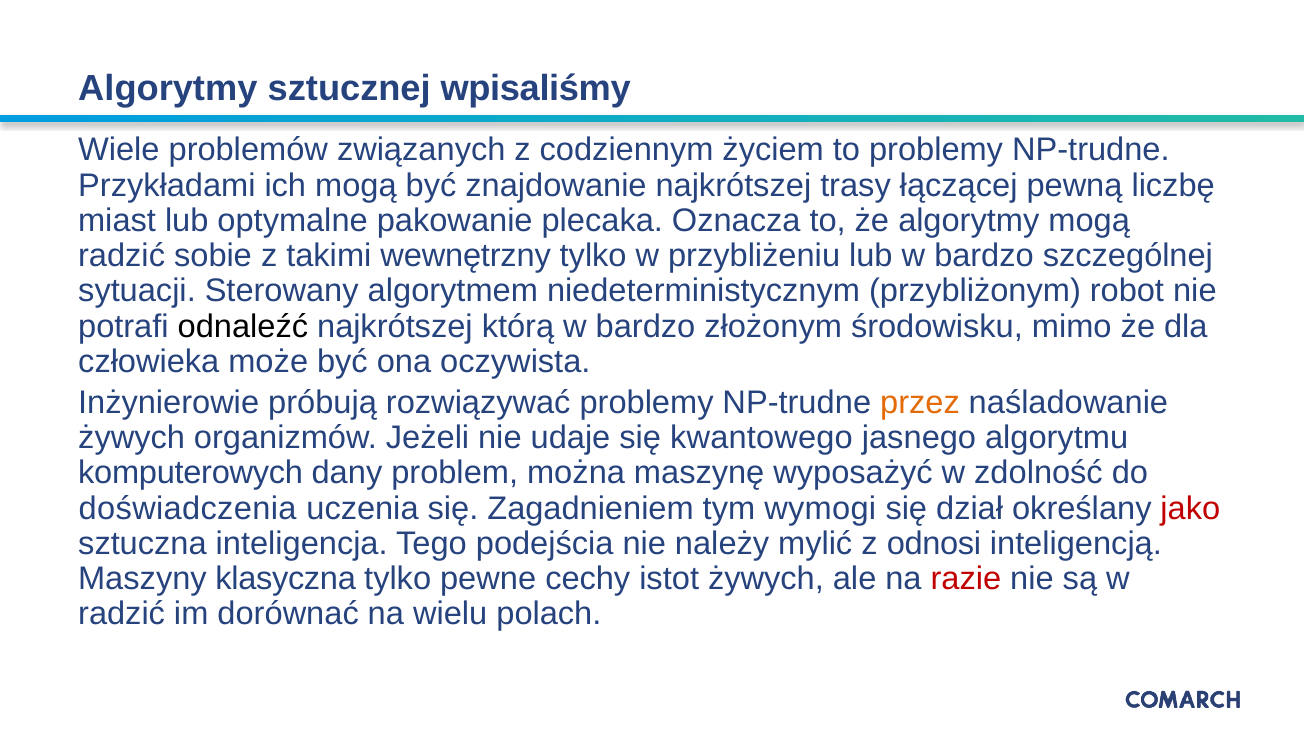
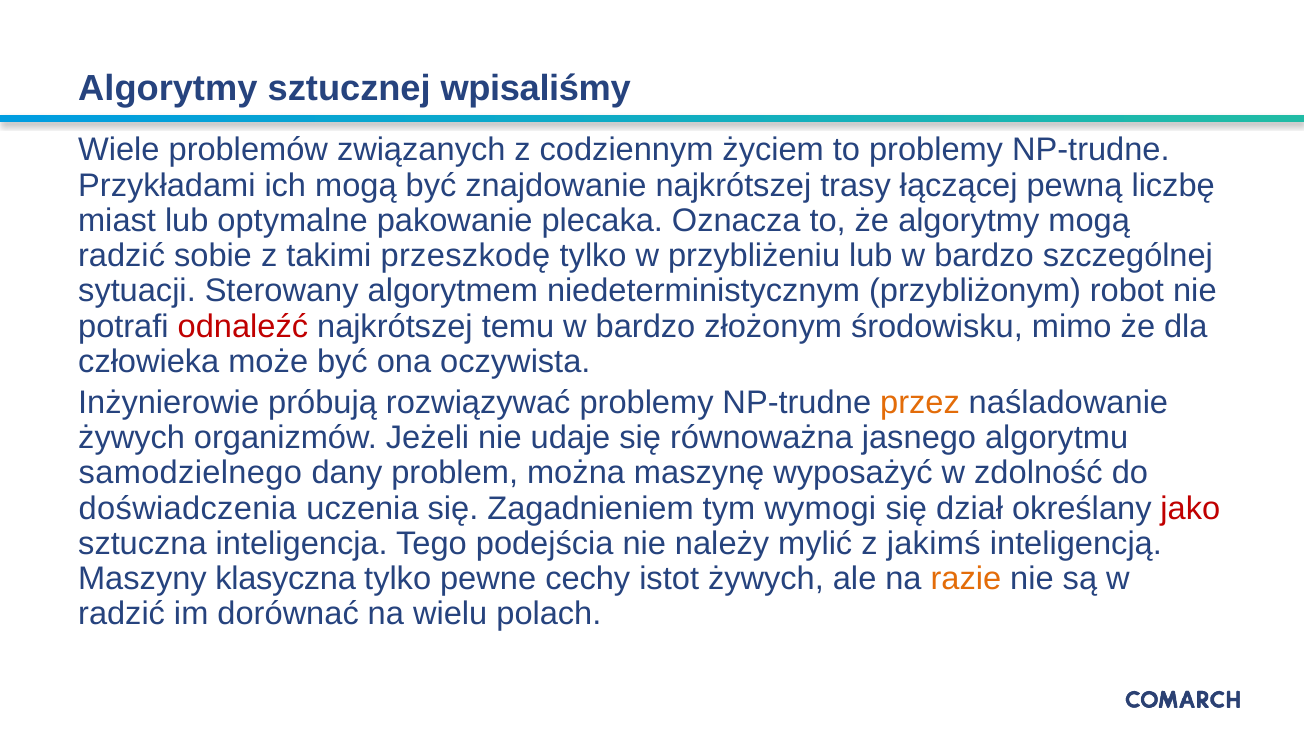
wewnętrzny: wewnętrzny -> przeszkodę (465, 256)
odnaleźć colour: black -> red (243, 326)
którą: którą -> temu (518, 326)
kwantowego: kwantowego -> równoważna (762, 438)
komputerowych: komputerowych -> samodzielnego (190, 473)
odnosi: odnosi -> jakimś (934, 543)
razie colour: red -> orange (966, 579)
